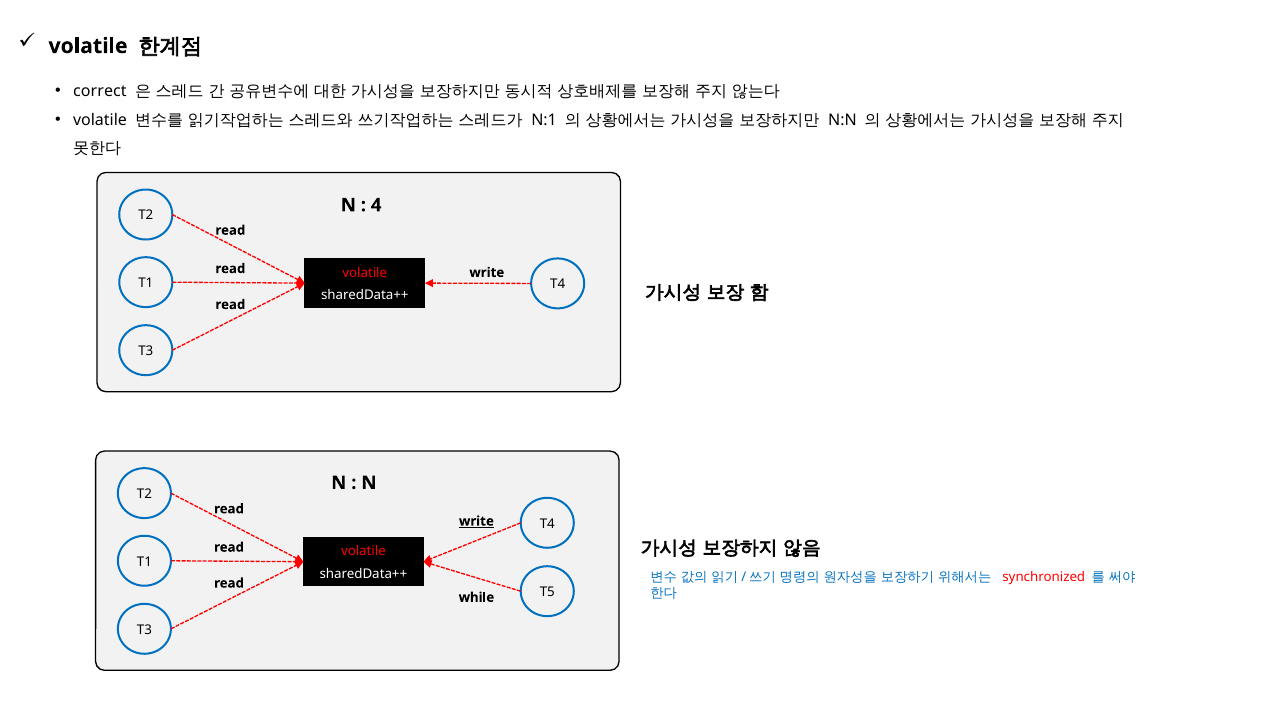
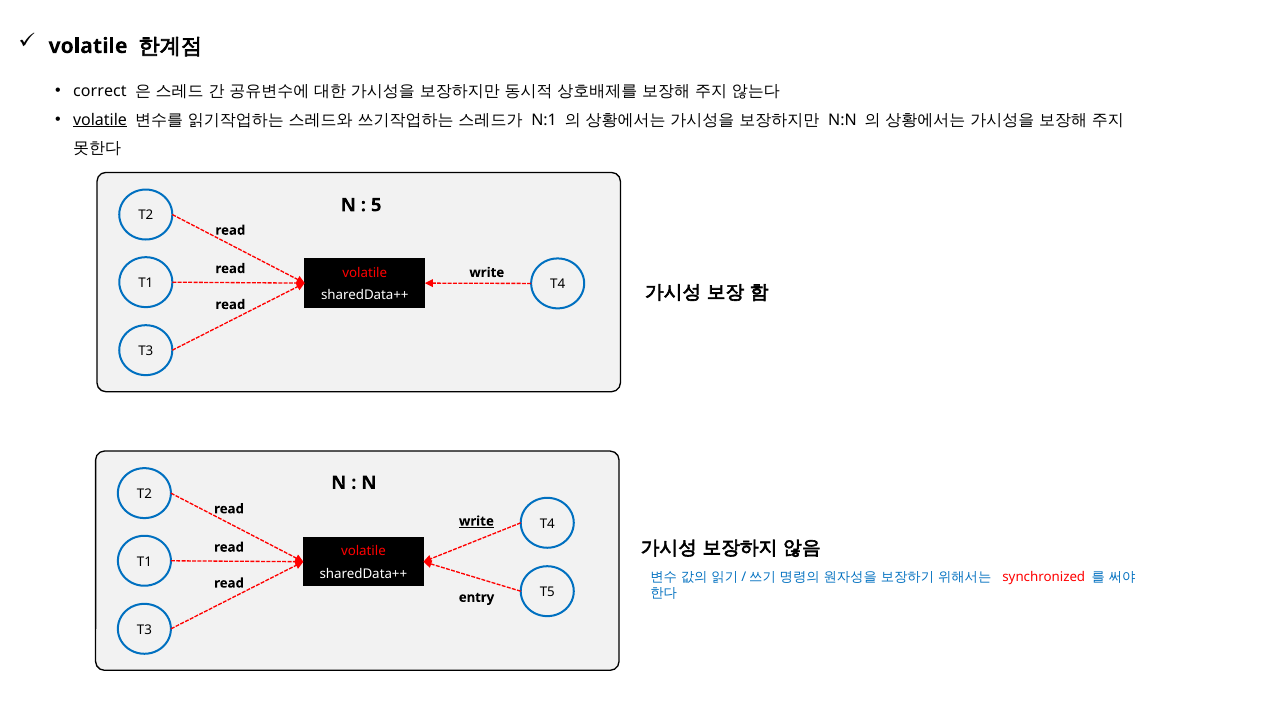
volatile underline: none -> present (100, 120)
4: 4 -> 5 (376, 205)
while: while -> entry (476, 597)
